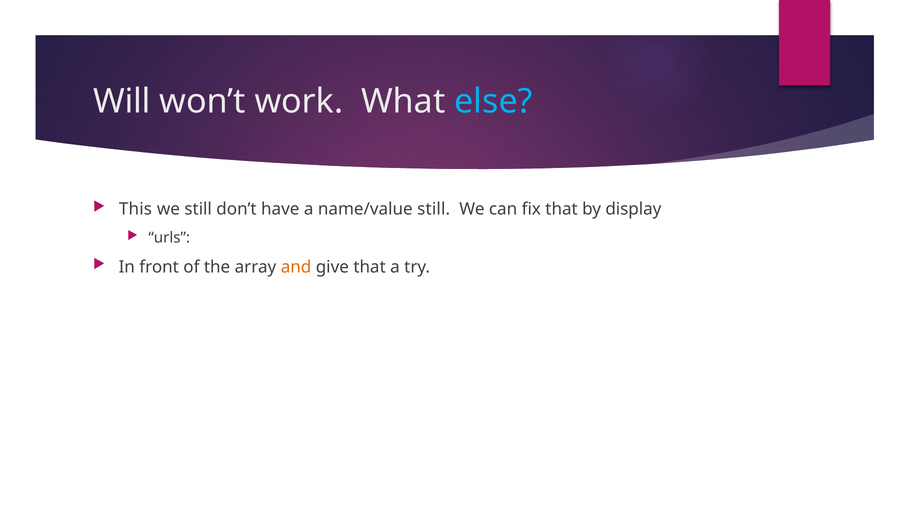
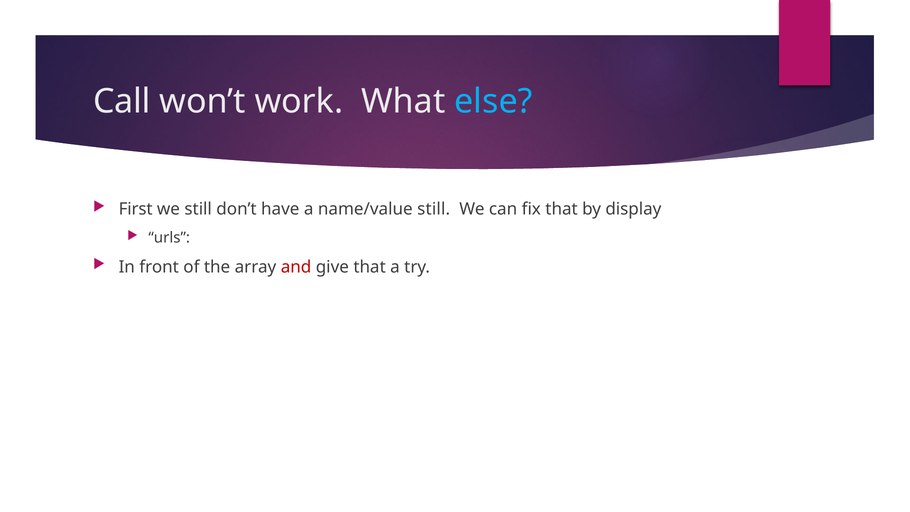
Will: Will -> Call (122, 101)
This: This -> First (136, 209)
and colour: orange -> red (296, 267)
